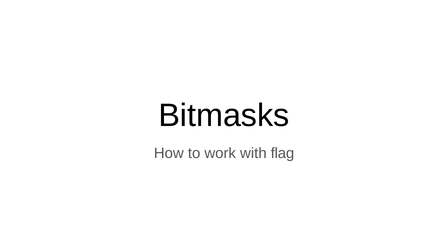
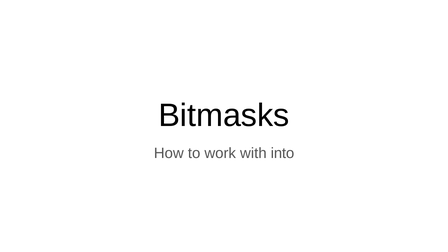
flag: flag -> into (282, 153)
